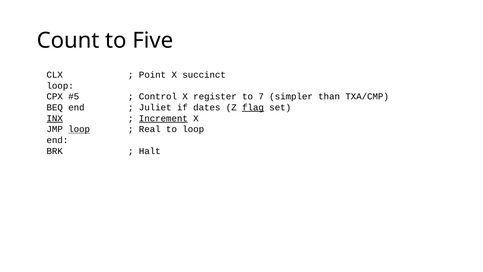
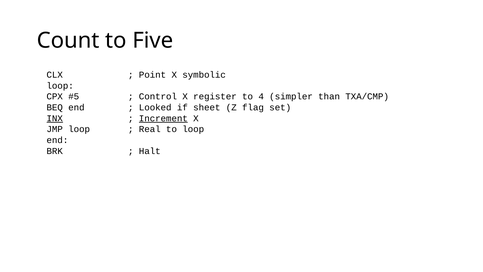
succinct: succinct -> symbolic (204, 75)
7: 7 -> 4 (261, 97)
Juliet: Juliet -> Looked (155, 107)
dates: dates -> sheet (207, 107)
flag underline: present -> none (253, 107)
loop underline: present -> none (79, 129)
